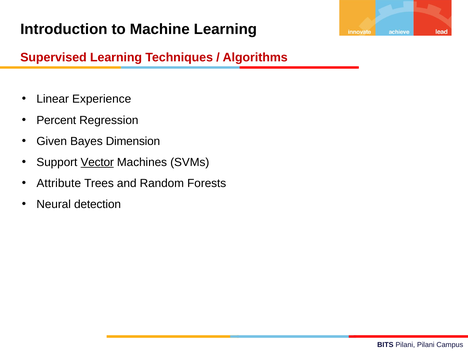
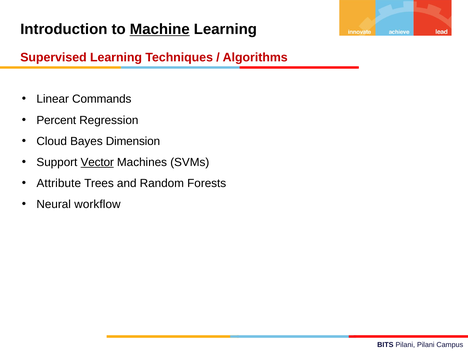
Machine underline: none -> present (160, 29)
Experience: Experience -> Commands (102, 99)
Given: Given -> Cloud (52, 141)
detection: detection -> workflow (97, 204)
